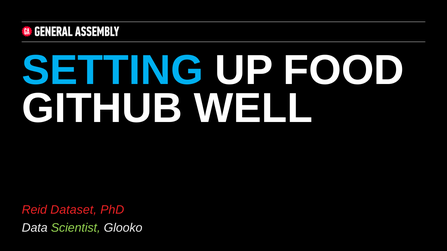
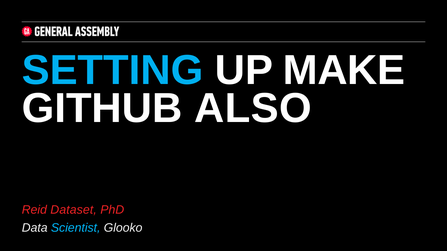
FOOD: FOOD -> MAKE (344, 70)
WELL: WELL -> ALSO (253, 108)
Scientist colour: light green -> light blue (76, 228)
